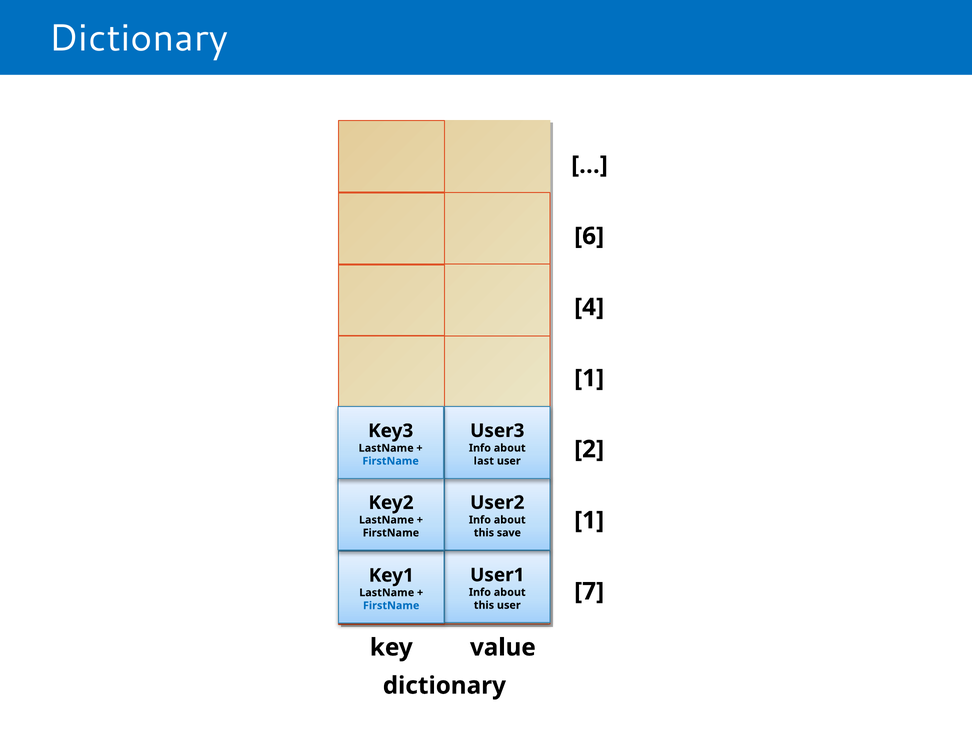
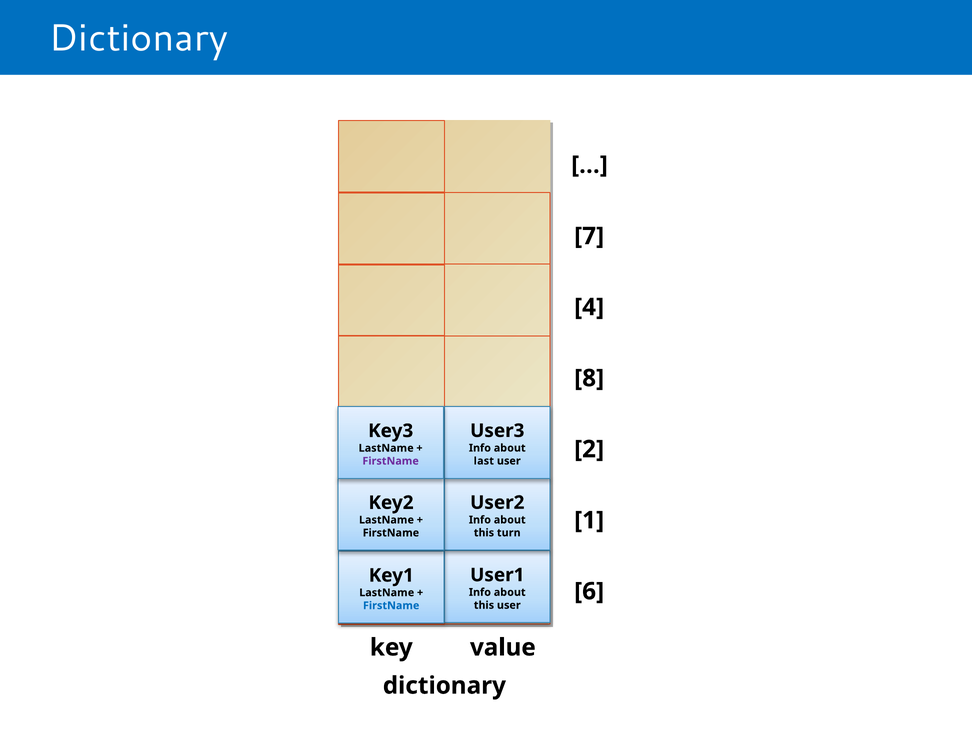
6: 6 -> 7 (589, 236)
1: 1 -> 8 (589, 378)
FirstName colour: blue -> purple (391, 461)
save: save -> turn (509, 533)
7: 7 -> 6 (589, 591)
